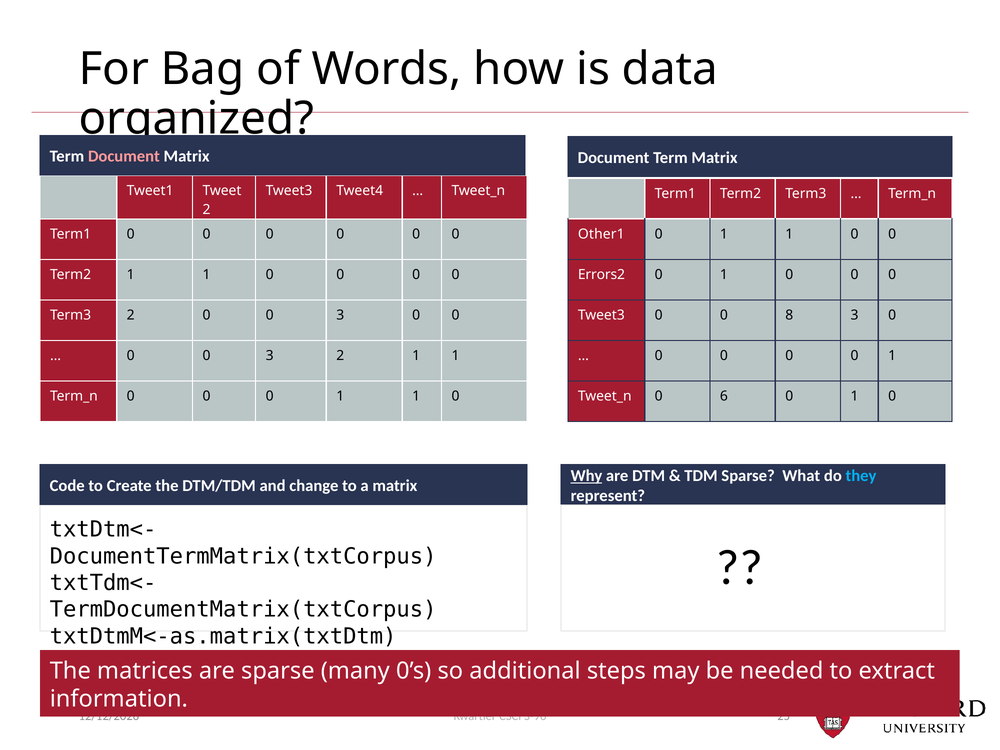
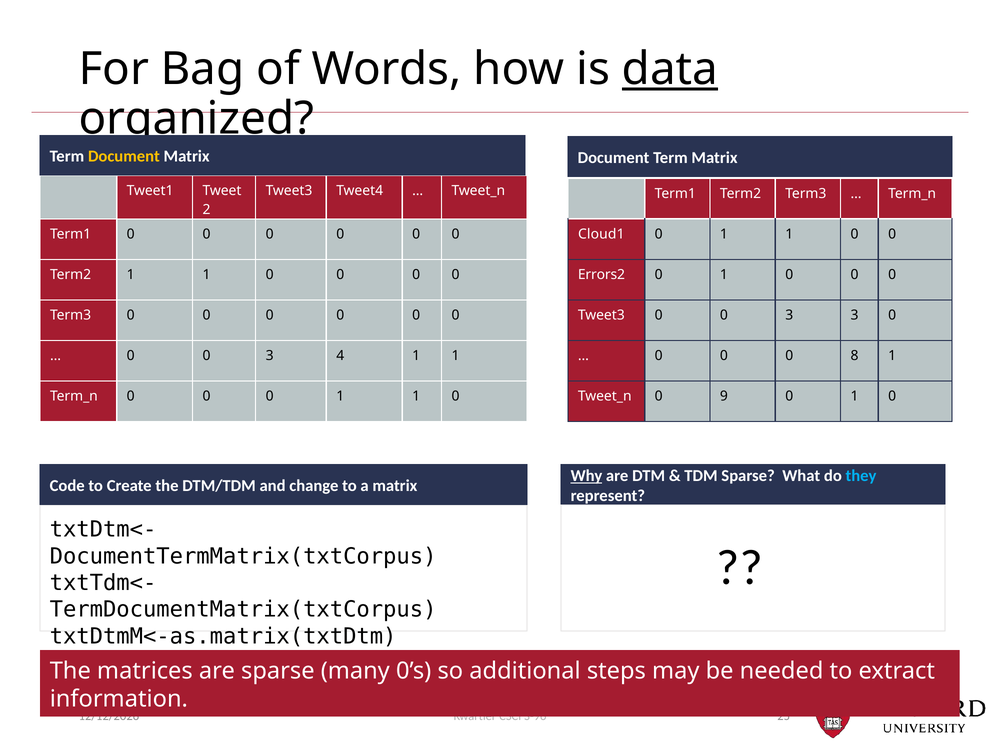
data underline: none -> present (670, 69)
Document colour: pink -> yellow (124, 156)
Other1: Other1 -> Cloud1 (601, 234)
Tweet3 0 0 8: 8 -> 3 (789, 315)
Term3 2: 2 -> 0 (131, 315)
3: 3 -> 0 (340, 315)
0: 0 -> 8 (855, 356)
3 2: 2 -> 4 (340, 356)
6: 6 -> 9 (724, 396)
